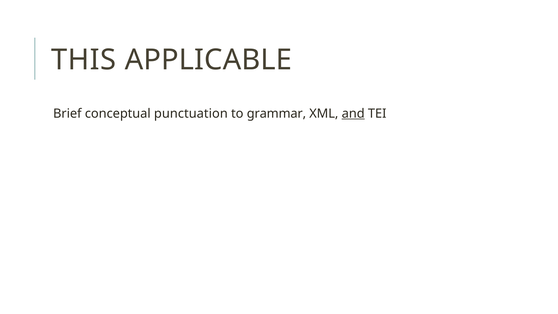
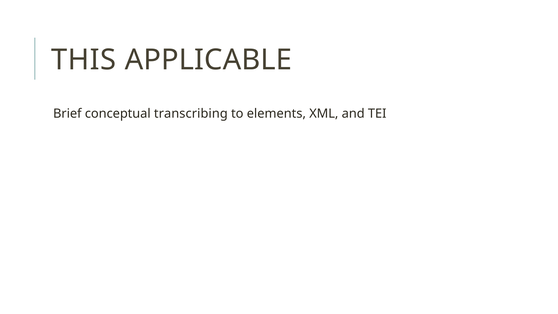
punctuation: punctuation -> transcribing (191, 114)
grammar: grammar -> elements (276, 114)
and underline: present -> none (353, 114)
